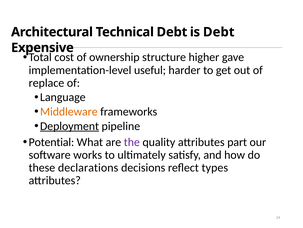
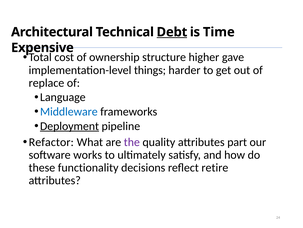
Debt underline: none -> present (172, 32)
is Debt: Debt -> Time (219, 32)
useful: useful -> things (150, 70)
Middleware colour: orange -> blue (69, 111)
Potential: Potential -> Refactor (51, 142)
declarations: declarations -> functionality (88, 167)
types: types -> retire (215, 167)
